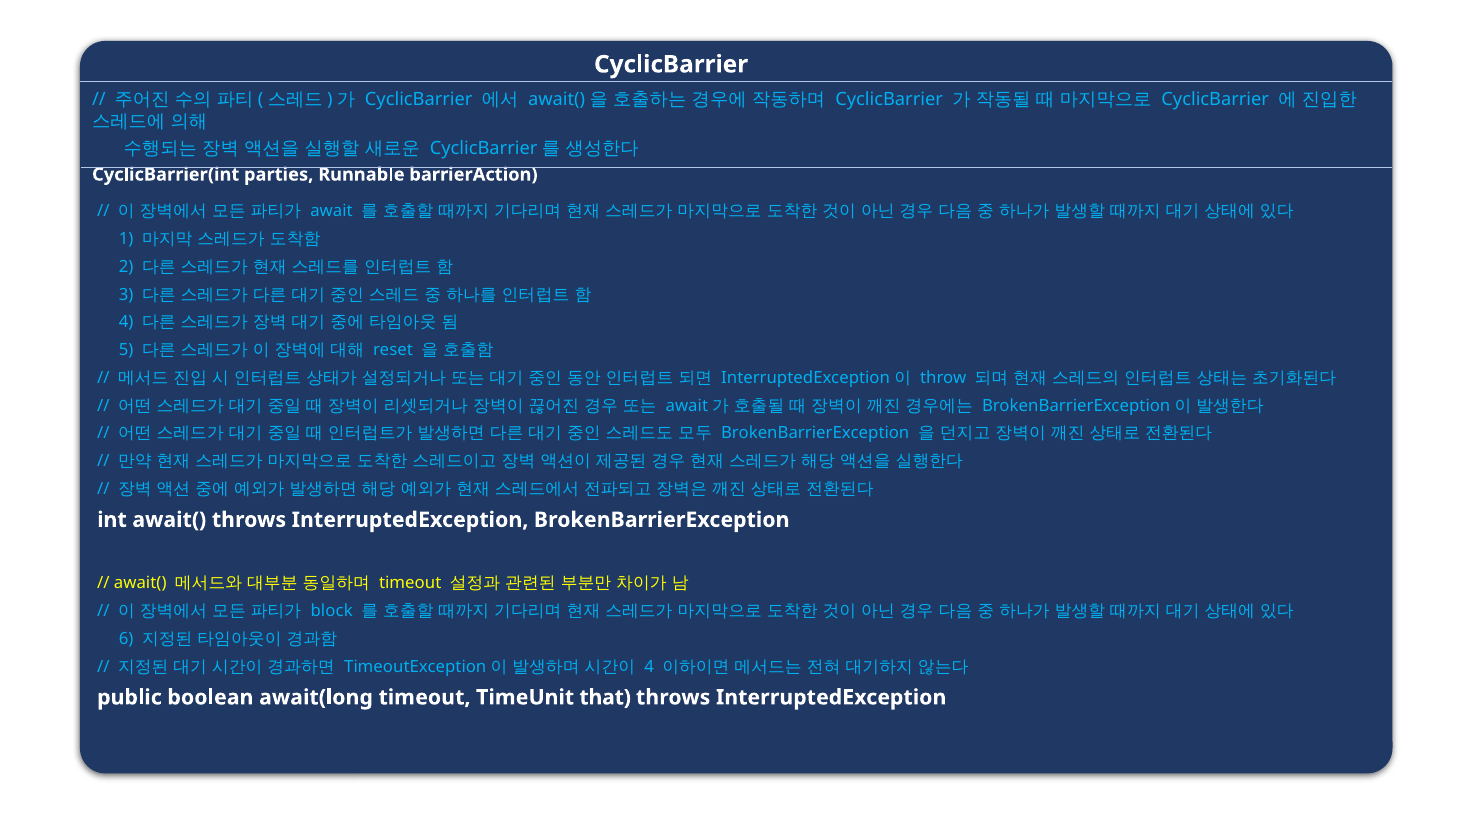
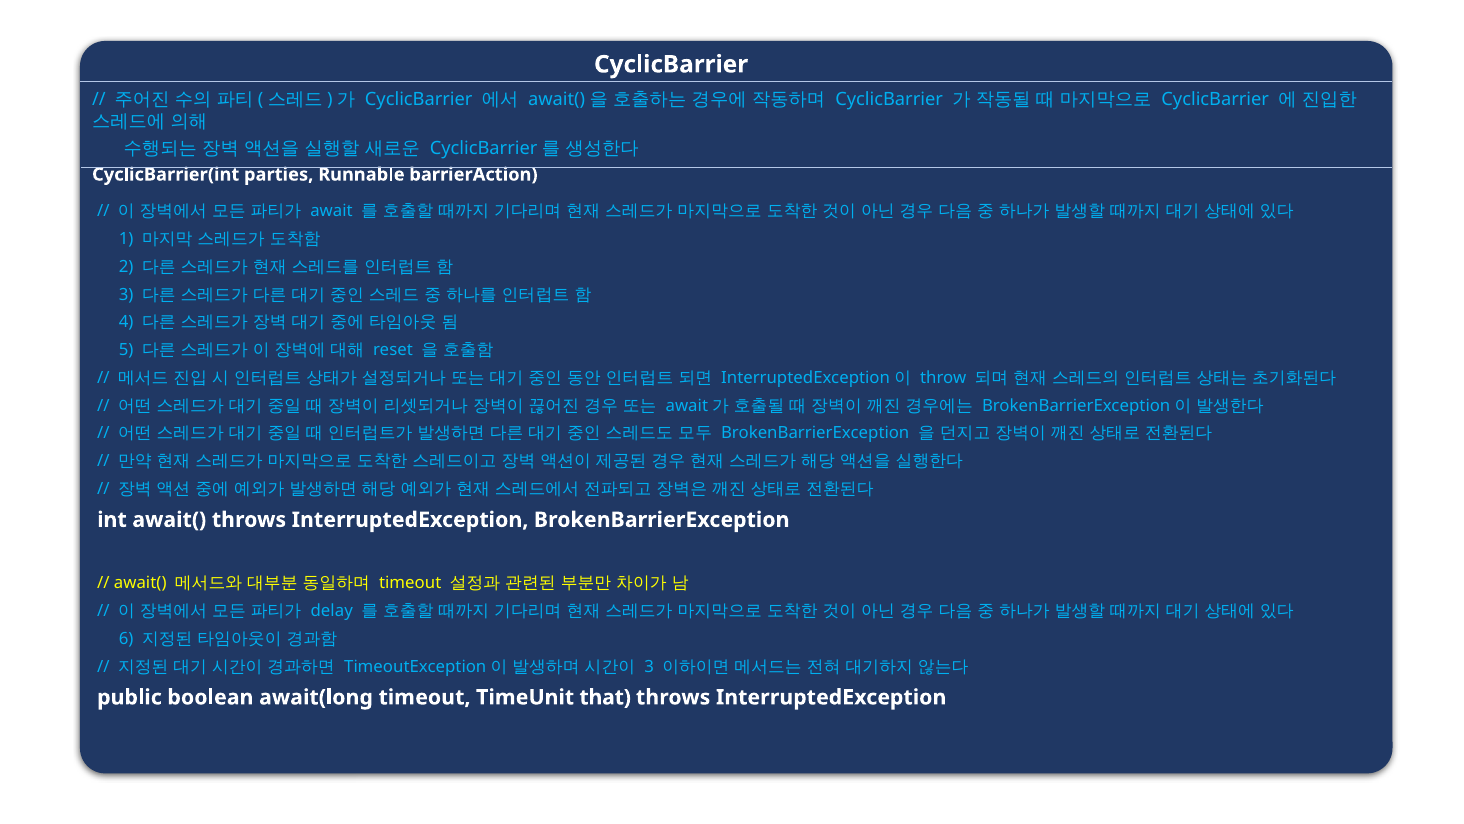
block: block -> delay (332, 611)
4: 4 -> 3 (649, 666)
